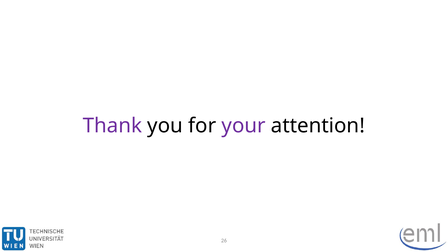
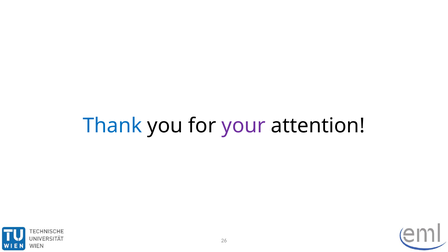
Thank colour: purple -> blue (112, 126)
